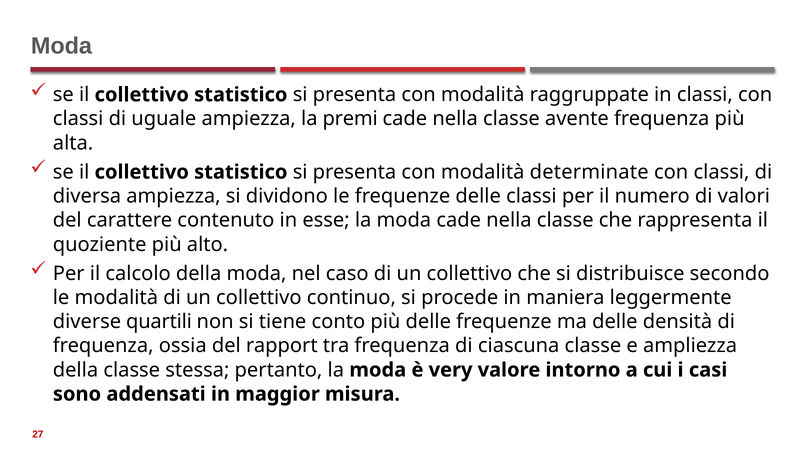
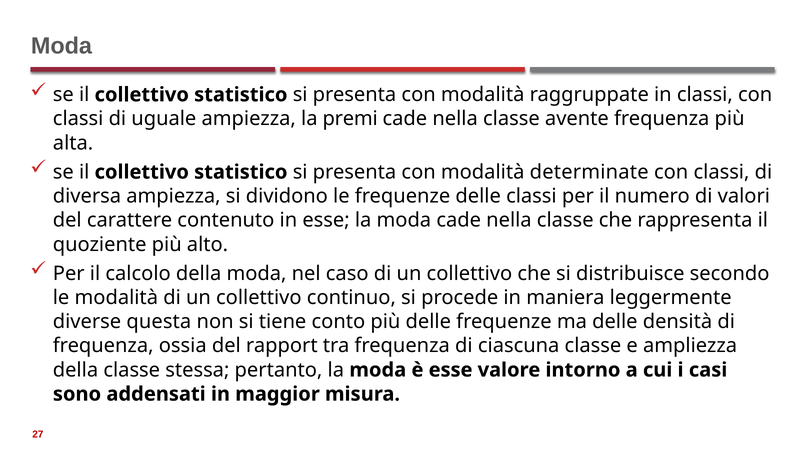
quartili: quartili -> questa (159, 322)
è very: very -> esse (451, 370)
